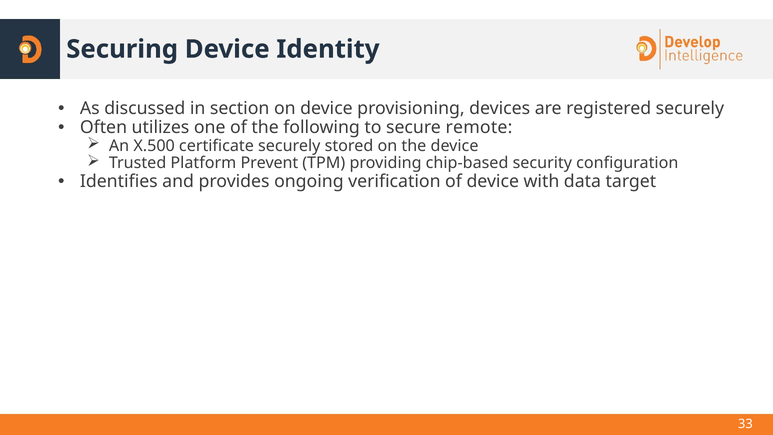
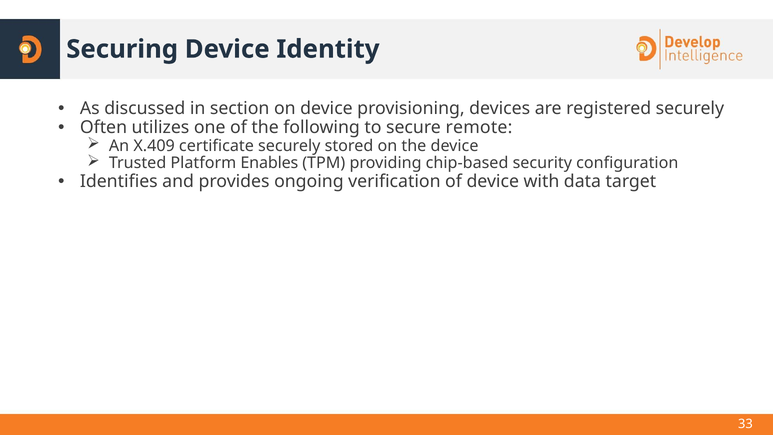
X.500: X.500 -> X.409 (154, 146)
Prevent: Prevent -> Enables (269, 163)
